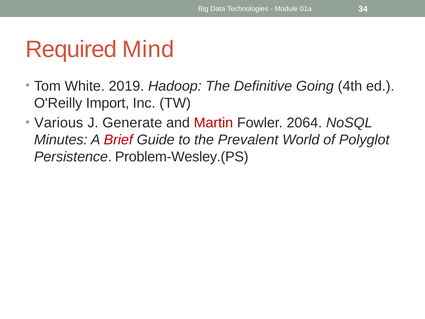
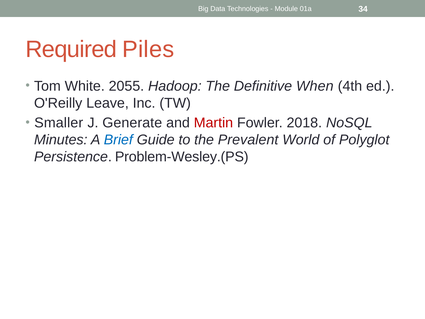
Mind: Mind -> Piles (148, 49)
2019: 2019 -> 2055 (126, 86)
Going: Going -> When (315, 86)
Import: Import -> Leave (108, 103)
Various: Various -> Smaller (59, 123)
2064: 2064 -> 2018 (304, 123)
Brief colour: red -> blue (118, 140)
